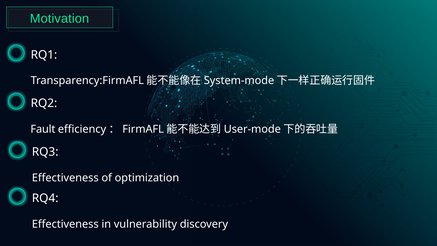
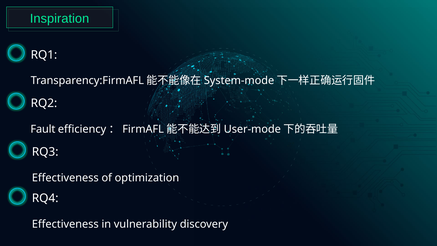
Motivation: Motivation -> Inspiration (60, 19)
